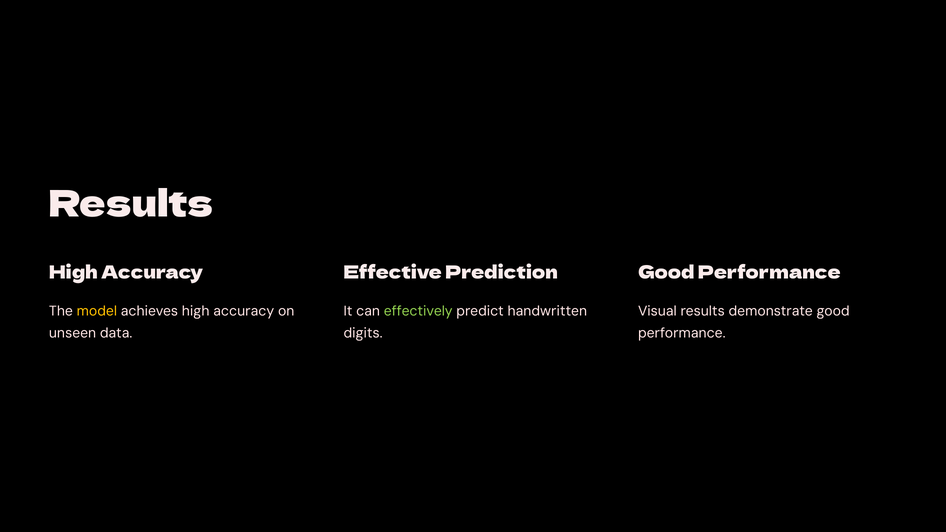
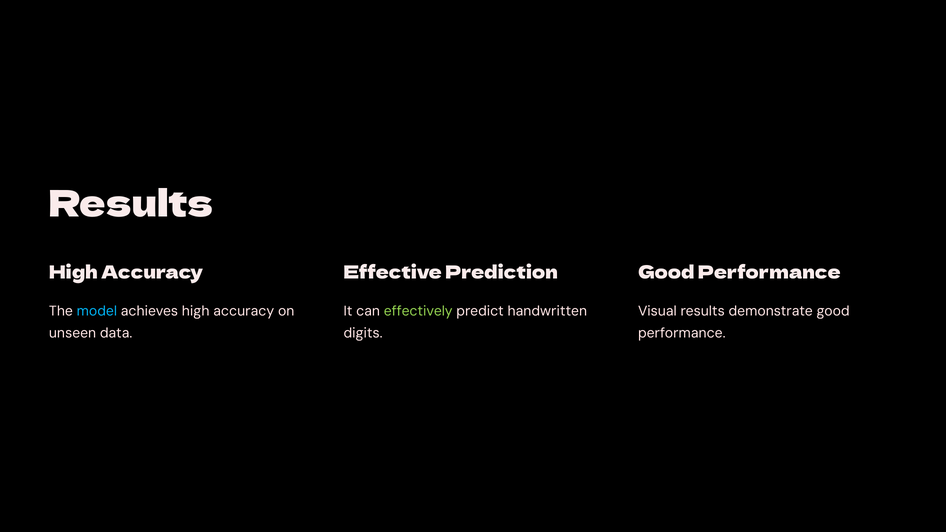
model colour: yellow -> light blue (97, 311)
